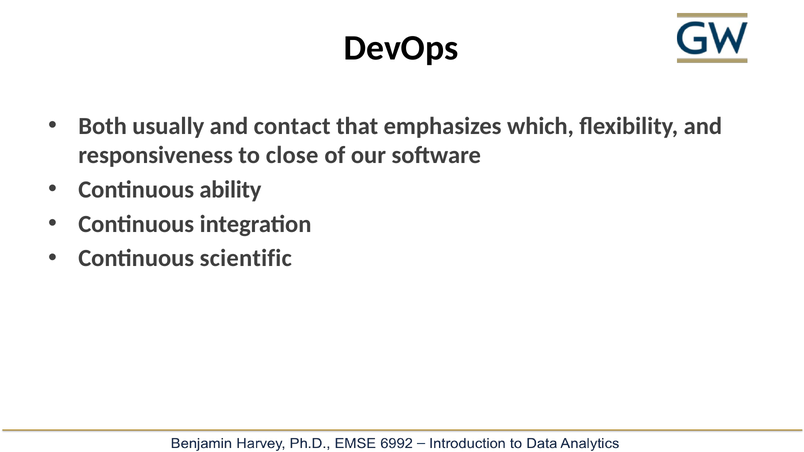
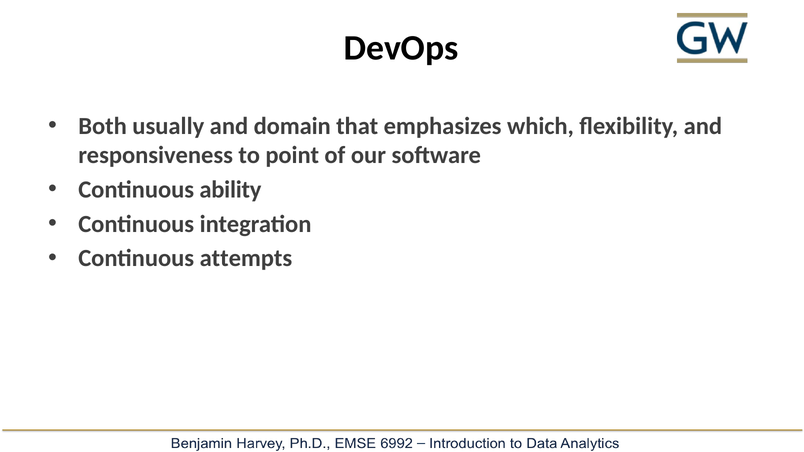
contact: contact -> domain (292, 126)
close: close -> point (292, 155)
scientific: scientific -> attempts (246, 258)
